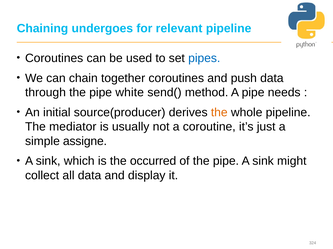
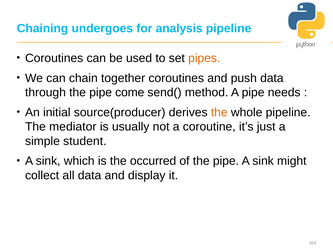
relevant: relevant -> analysis (179, 28)
pipes colour: blue -> orange (204, 58)
white: white -> come (130, 93)
assigne: assigne -> student (85, 142)
